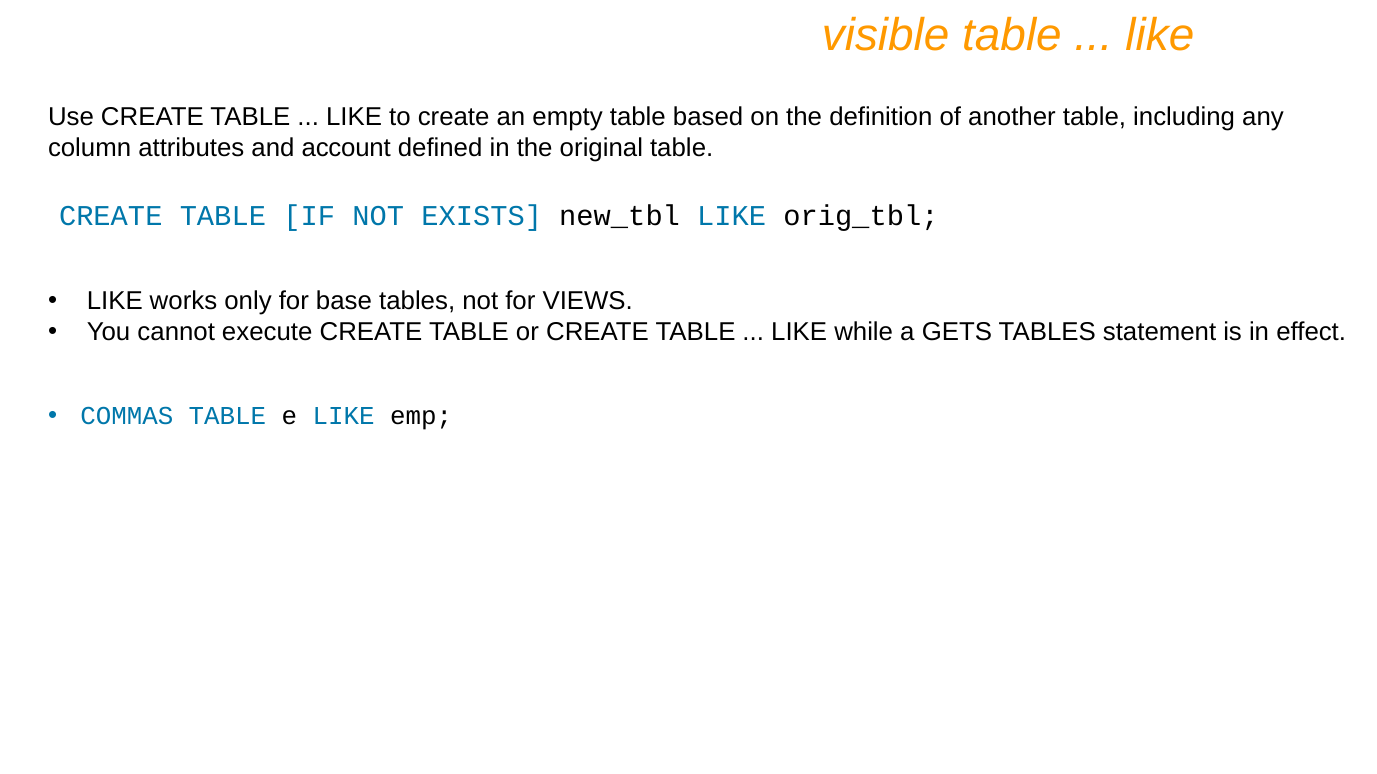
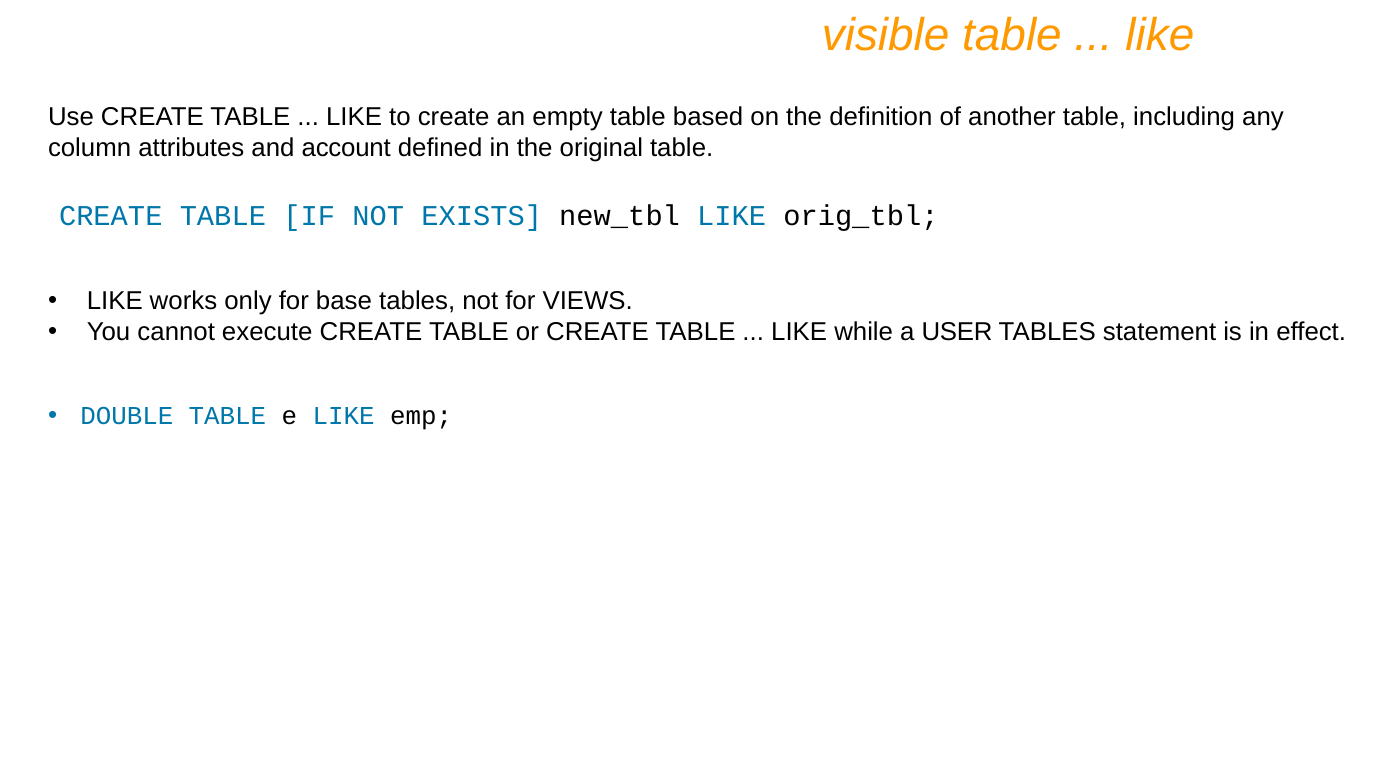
GETS: GETS -> USER (957, 333)
COMMAS: COMMAS -> DOUBLE (127, 417)
